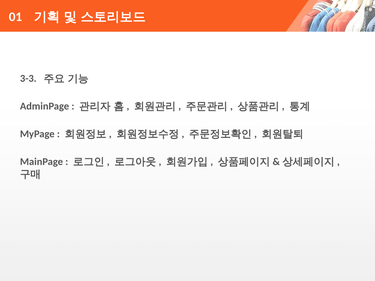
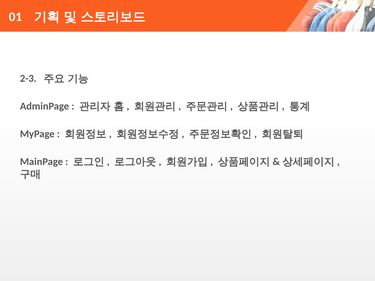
3-3: 3-3 -> 2-3 (28, 79)
